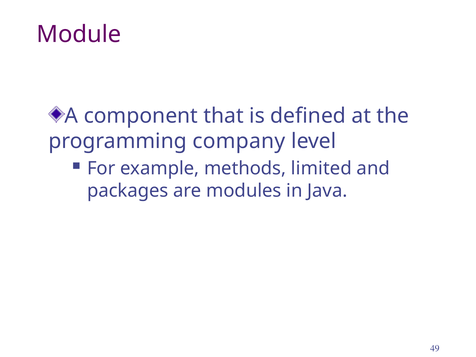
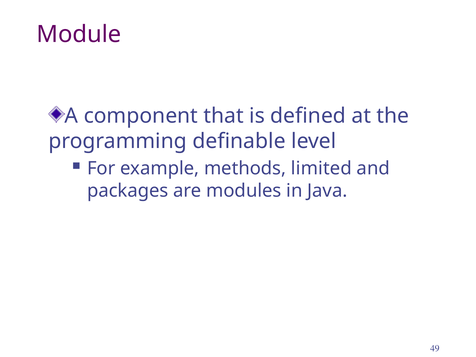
company: company -> definable (239, 141)
